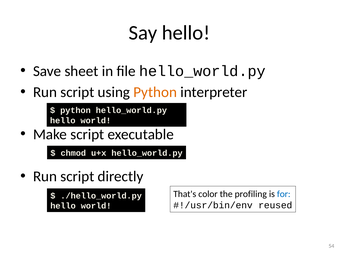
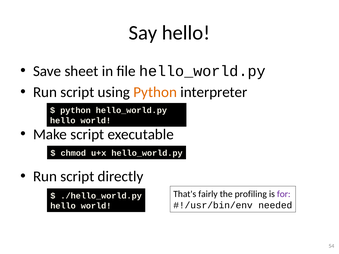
color: color -> fairly (208, 194)
for colour: blue -> purple (284, 194)
reused: reused -> needed (275, 206)
